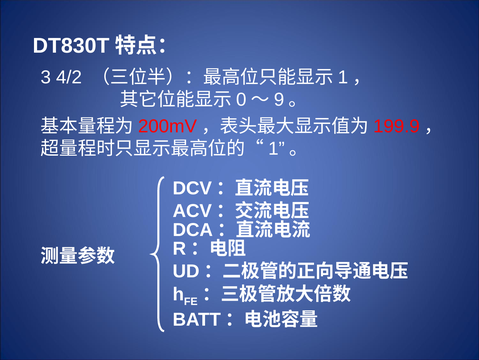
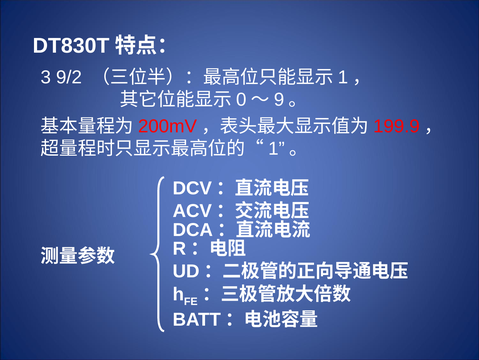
4/2: 4/2 -> 9/2 (69, 77)
